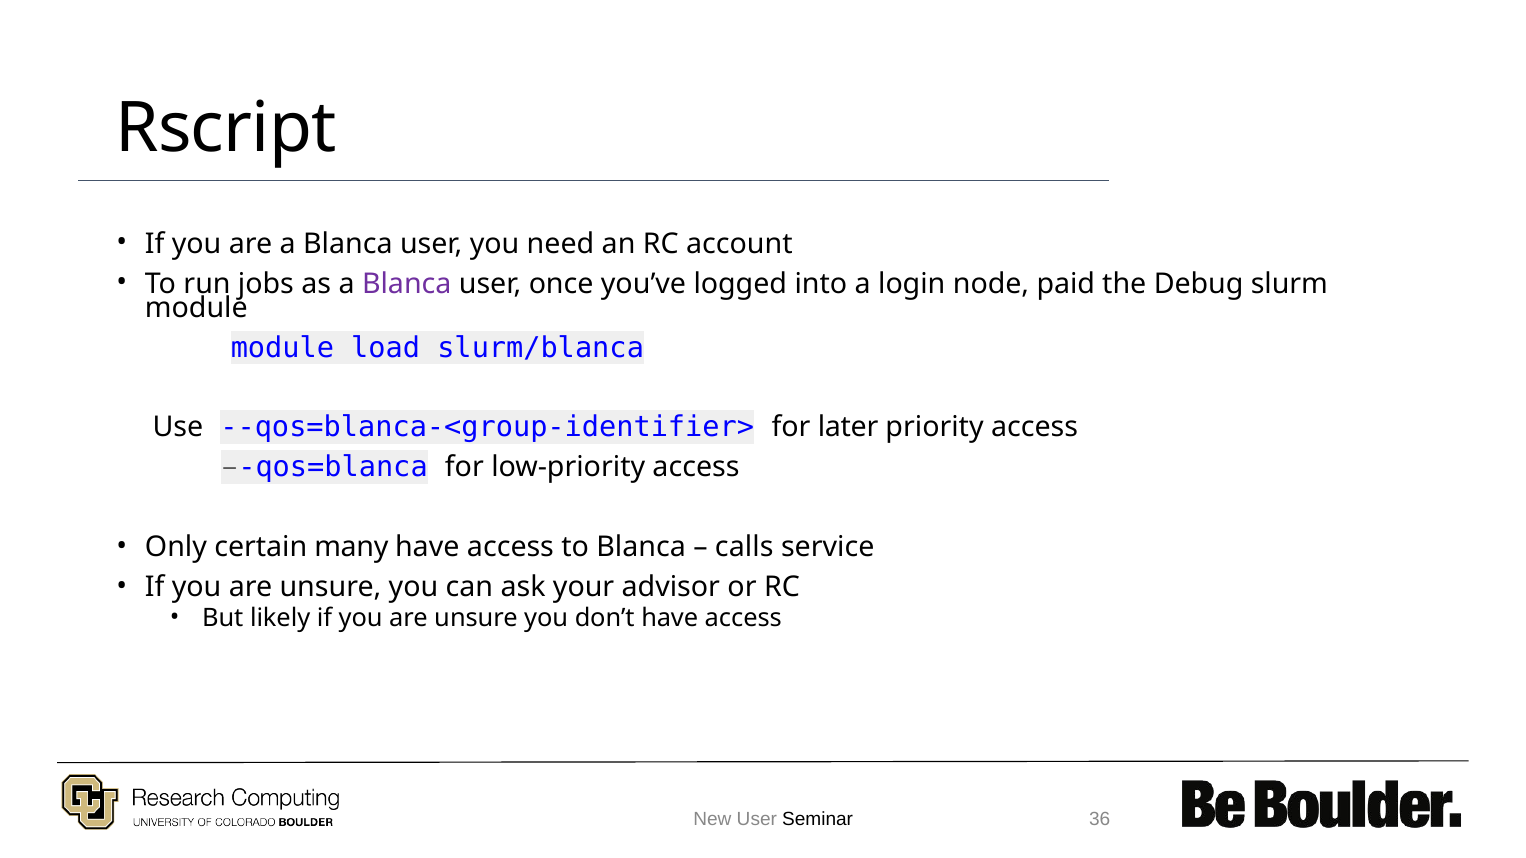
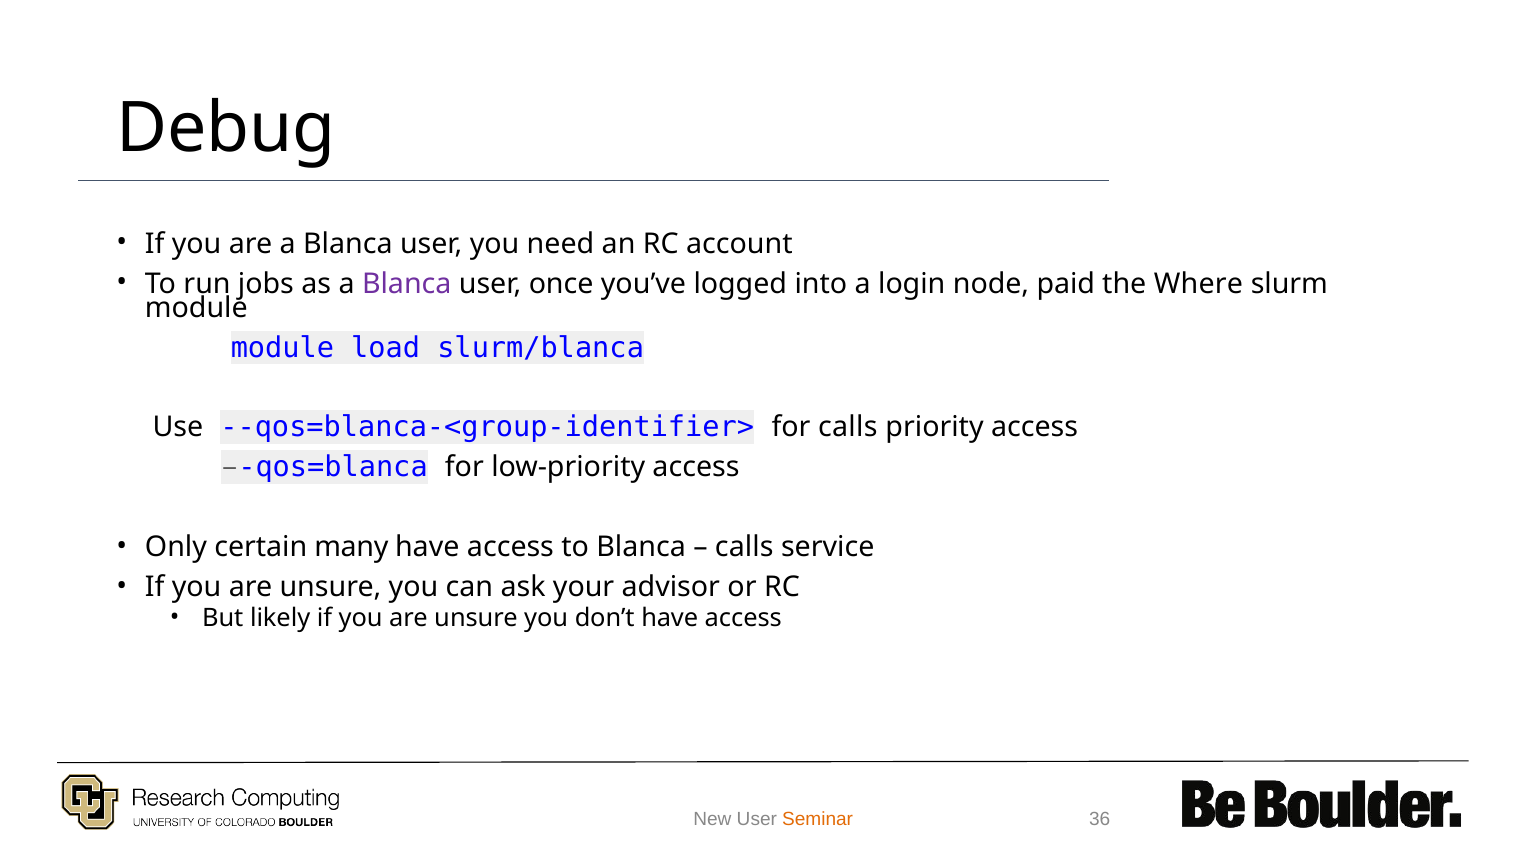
Rscript: Rscript -> Debug (226, 128)
Debug: Debug -> Where (1198, 284)
for later: later -> calls (848, 428)
Seminar colour: black -> orange (818, 820)
